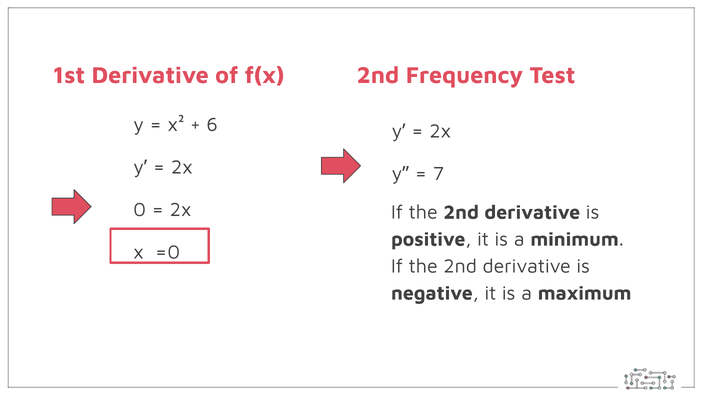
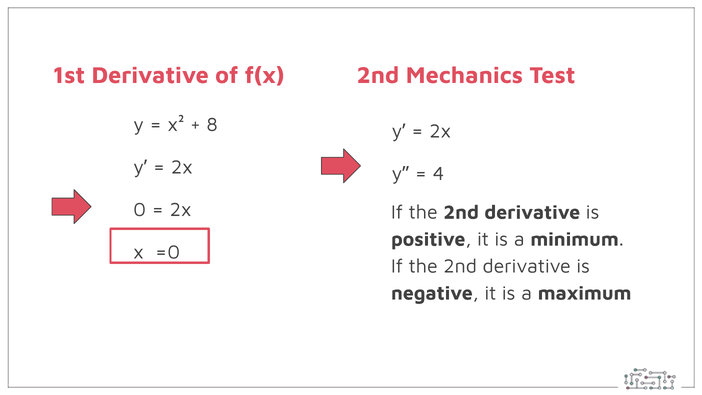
Frequency: Frequency -> Mechanics (464, 75)
6: 6 -> 8 (212, 125)
7: 7 -> 4 (439, 174)
